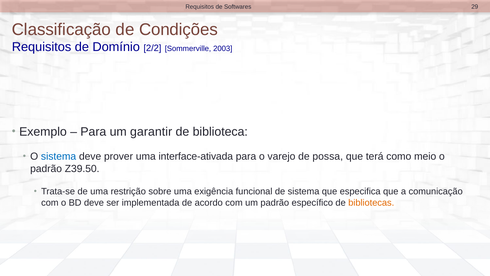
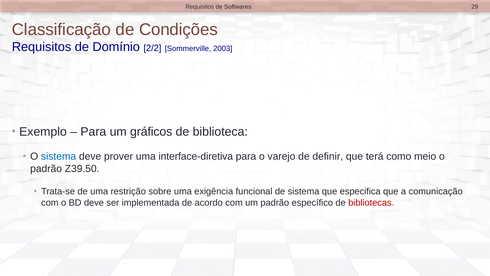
garantir: garantir -> gráficos (151, 132)
interface-ativada: interface-ativada -> interface-diretiva (196, 156)
possa: possa -> definir (328, 156)
bibliotecas colour: orange -> red (371, 202)
